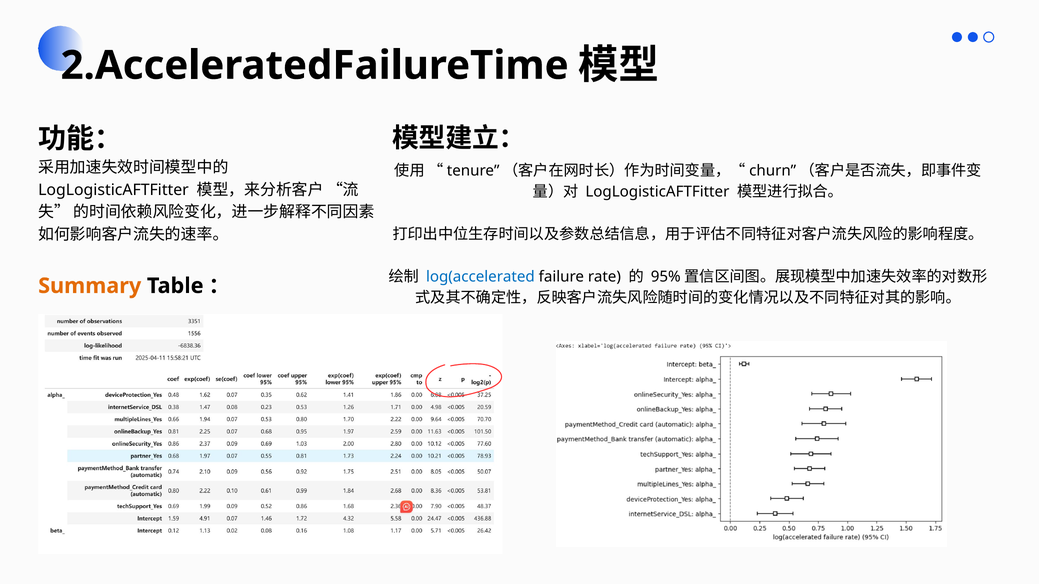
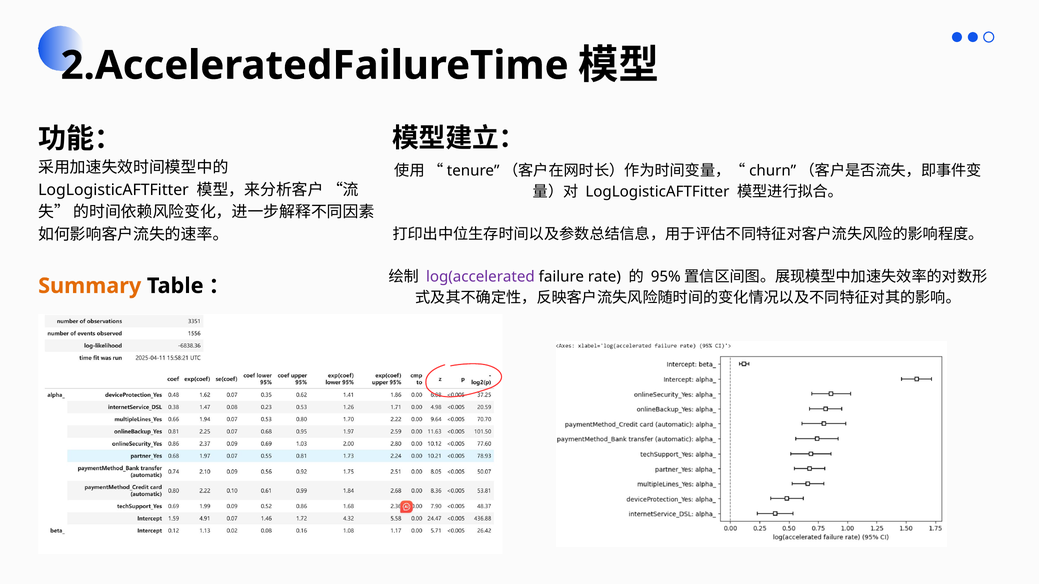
log(accelerated colour: blue -> purple (480, 277)
